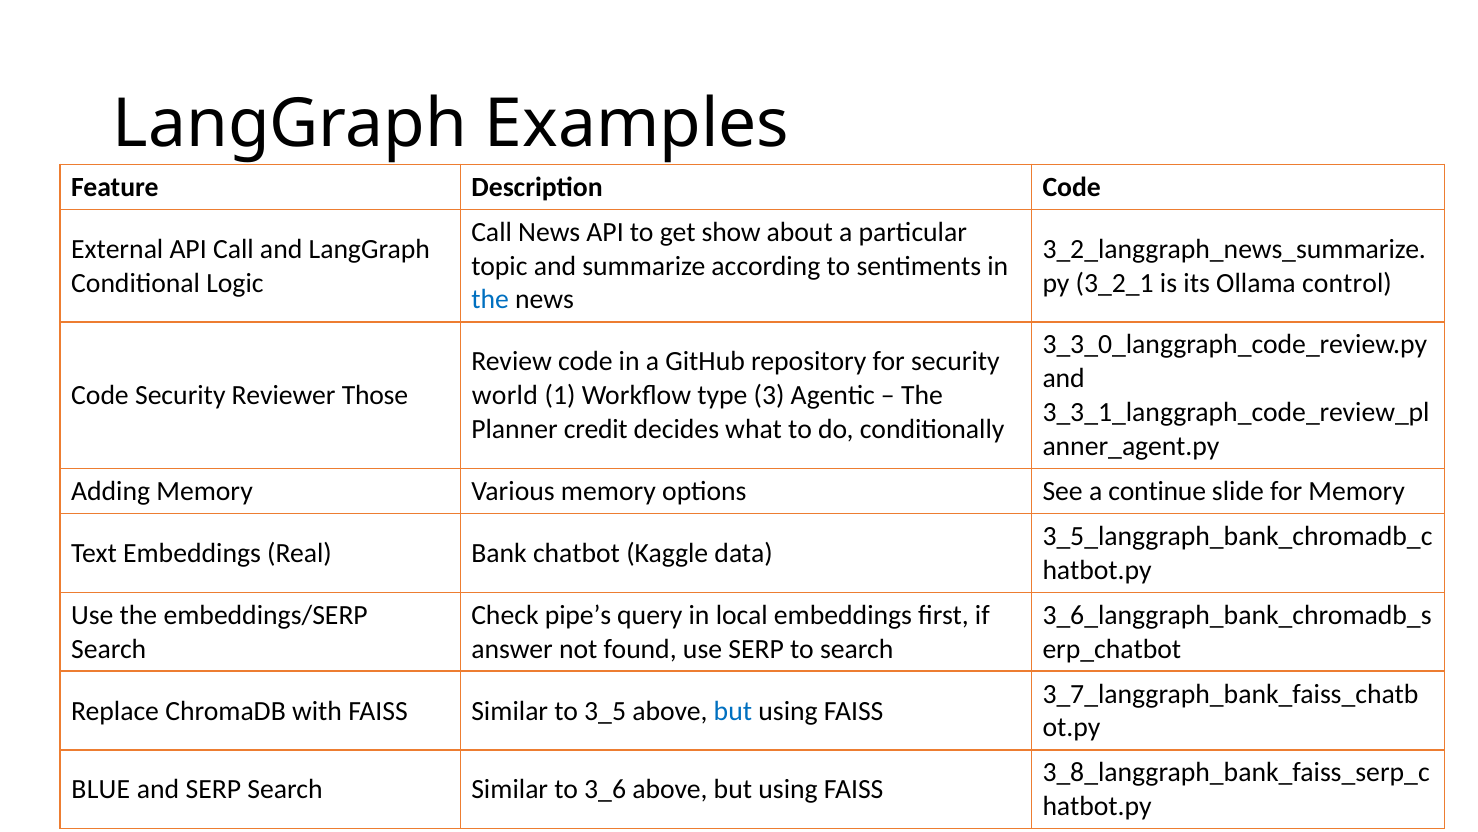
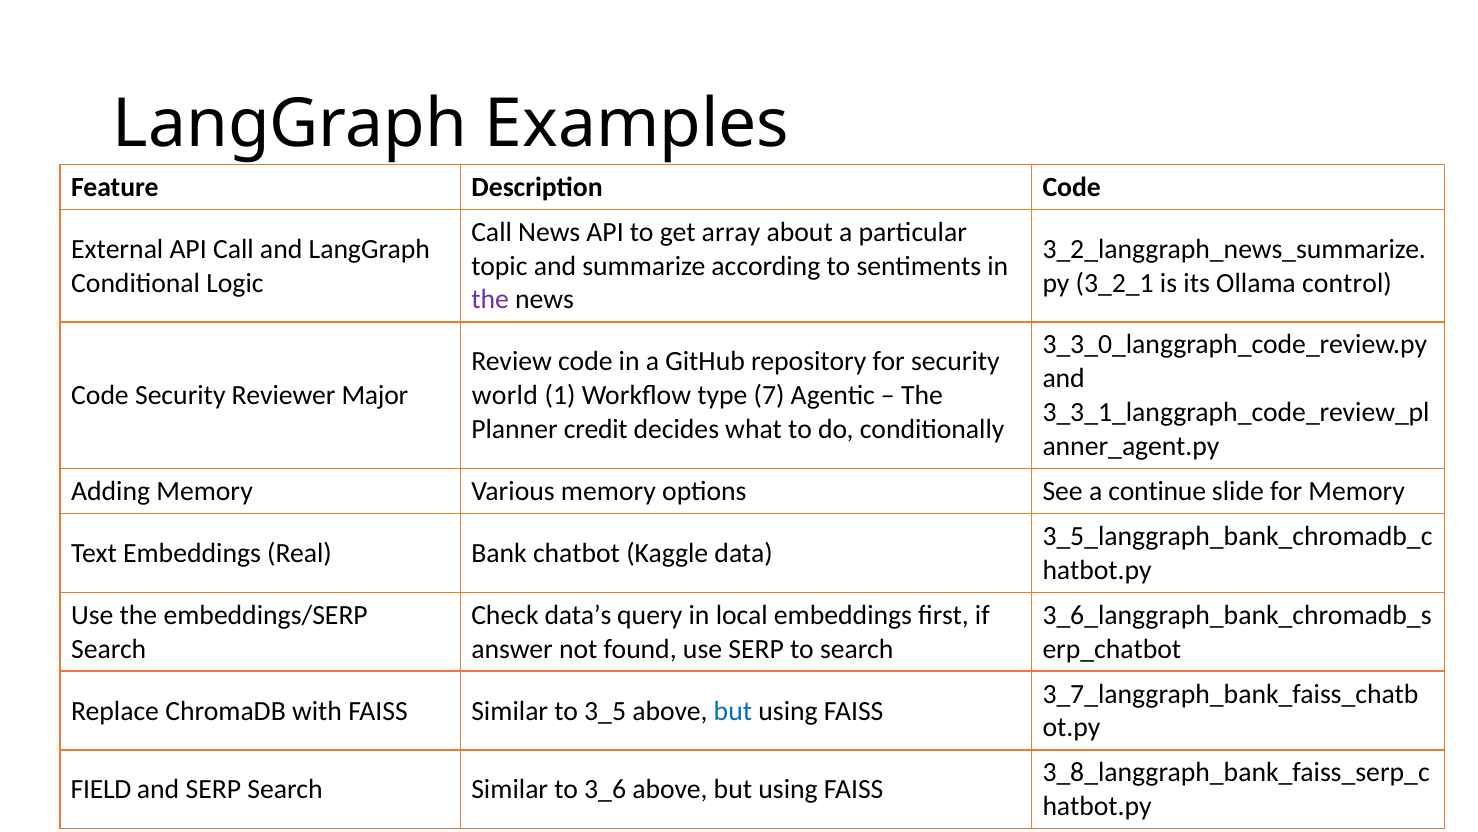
show: show -> array (731, 232)
the colour: blue -> purple (490, 300)
Those: Those -> Major (375, 395)
3: 3 -> 7 (769, 395)
pipe’s: pipe’s -> data’s (578, 615)
BLUE: BLUE -> FIELD (101, 789)
